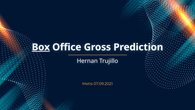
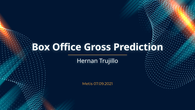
Box underline: present -> none (41, 47)
